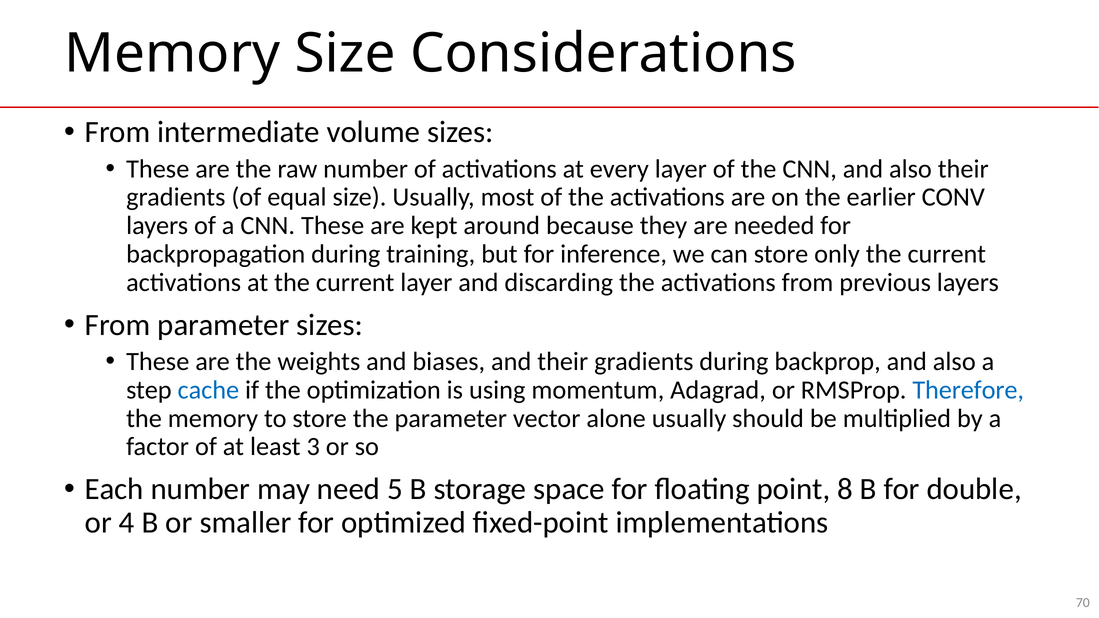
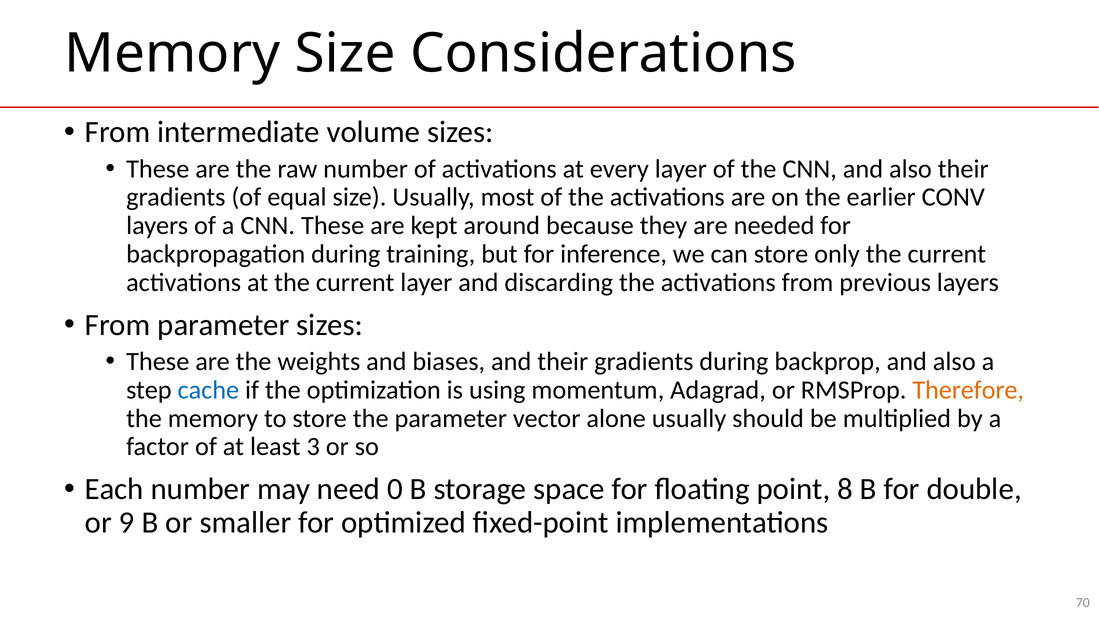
Therefore colour: blue -> orange (968, 390)
5: 5 -> 0 (395, 489)
4: 4 -> 9 (127, 523)
